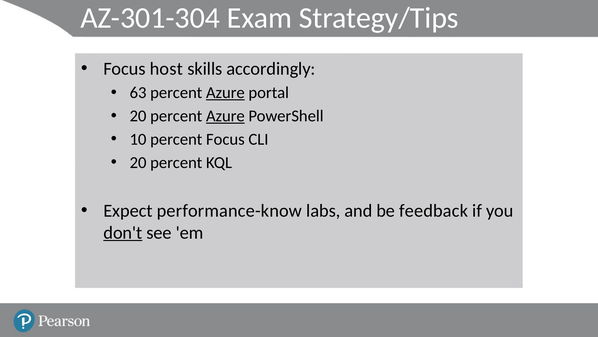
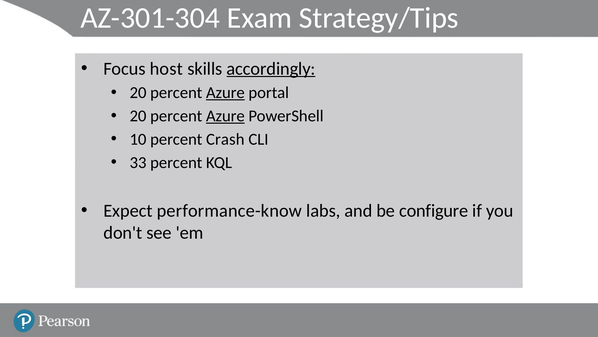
accordingly underline: none -> present (271, 69)
63: 63 -> 20 (138, 93)
percent Focus: Focus -> Crash (225, 139)
20: 20 -> 33 (138, 162)
feedback: feedback -> configure (434, 210)
don't underline: present -> none (123, 232)
